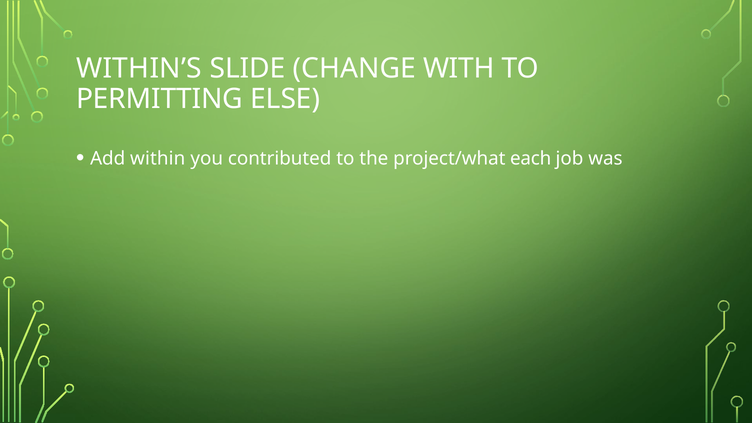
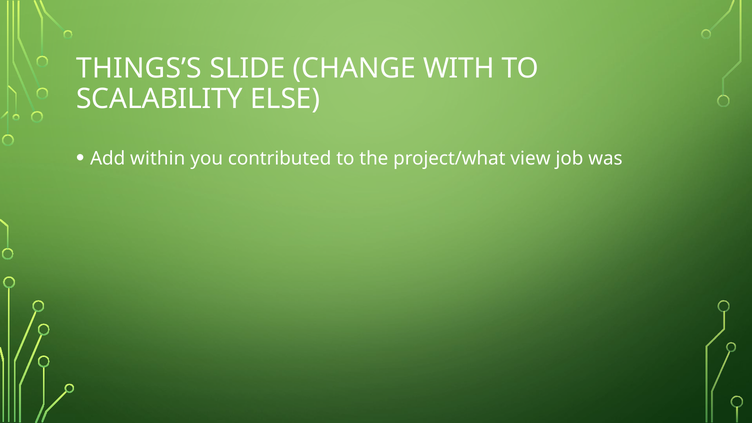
WITHIN’S: WITHIN’S -> THINGS’S (139, 68)
PERMITTING: PERMITTING -> SCALABILITY (159, 99)
each: each -> view (530, 159)
